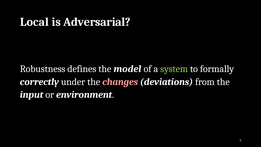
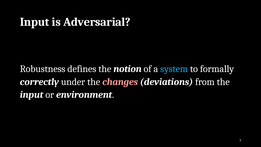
Local: Local -> Input (35, 22)
model: model -> notion (128, 69)
system colour: light green -> light blue (174, 69)
